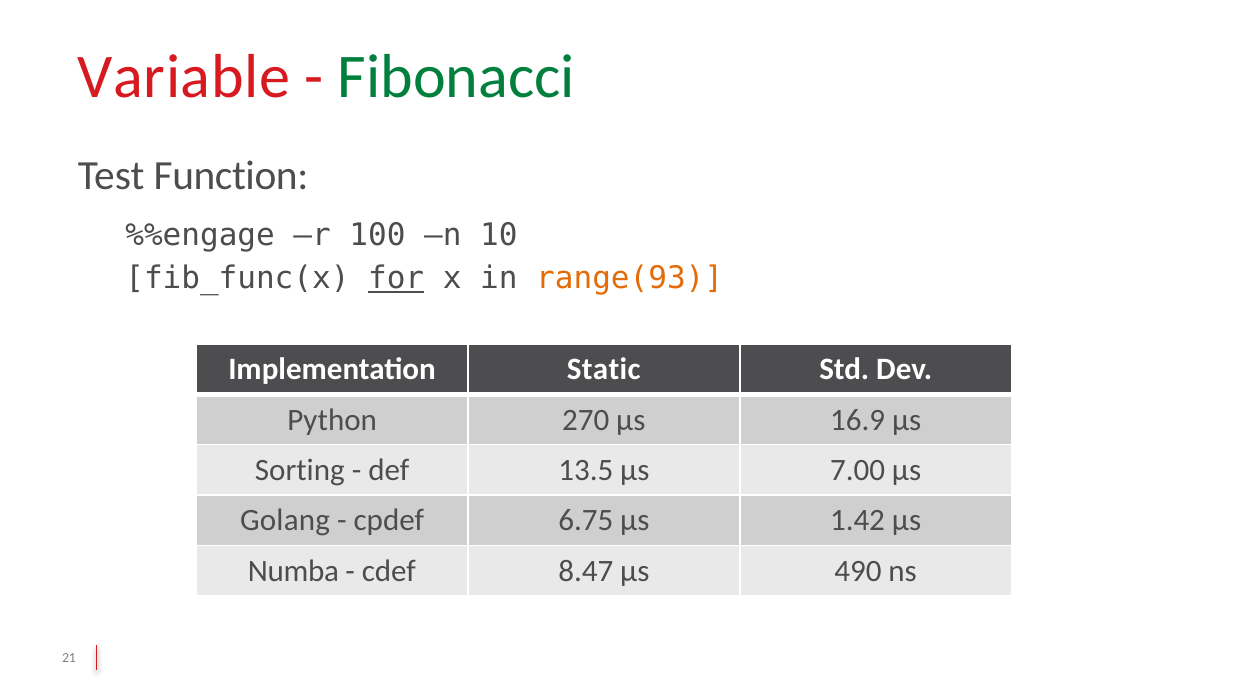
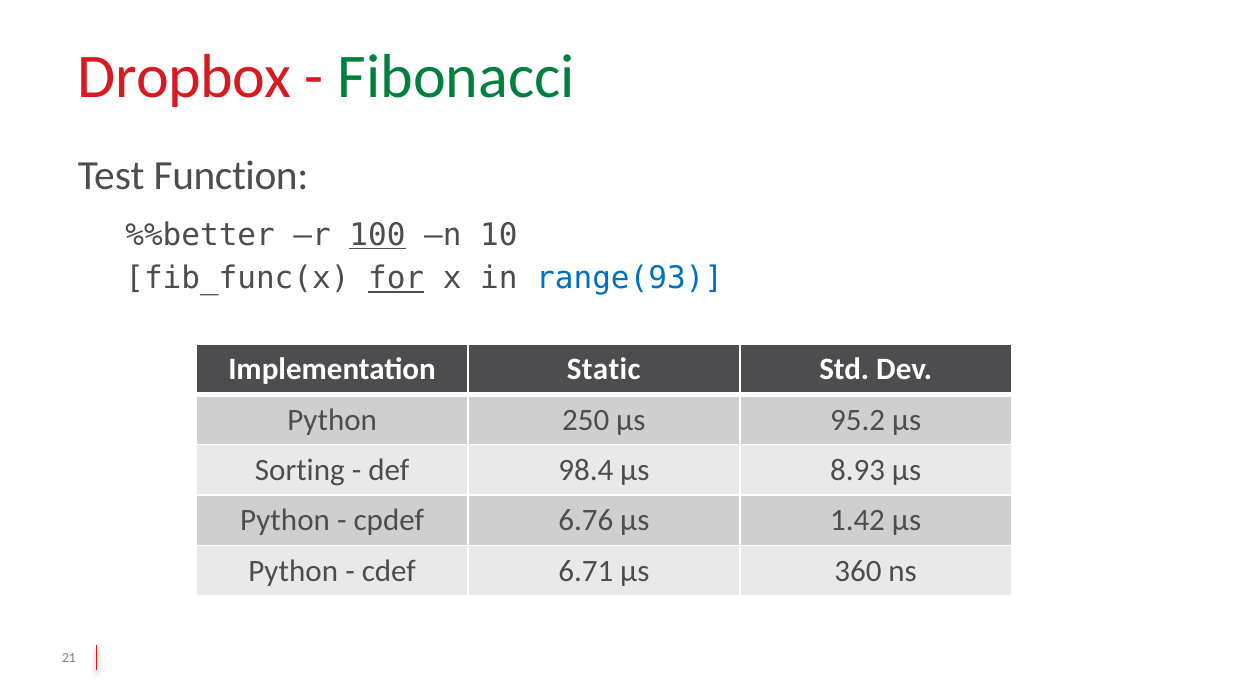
Variable: Variable -> Dropbox (185, 77)
%%engage: %%engage -> %%better (200, 235)
100 underline: none -> present (378, 235)
range(93 colour: orange -> blue (630, 278)
270: 270 -> 250 (586, 420)
16.9: 16.9 -> 95.2 (858, 420)
13.5: 13.5 -> 98.4 (586, 470)
7.00: 7.00 -> 8.93 (858, 470)
Golang: Golang -> Python (285, 520)
6.75: 6.75 -> 6.76 (586, 520)
Numba: Numba -> Python (293, 571)
8.47: 8.47 -> 6.71 (586, 571)
490: 490 -> 360 (858, 571)
